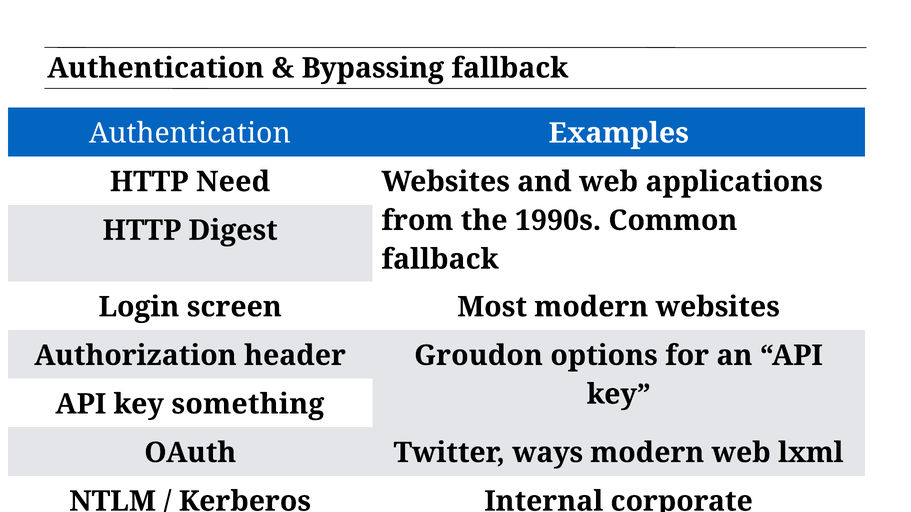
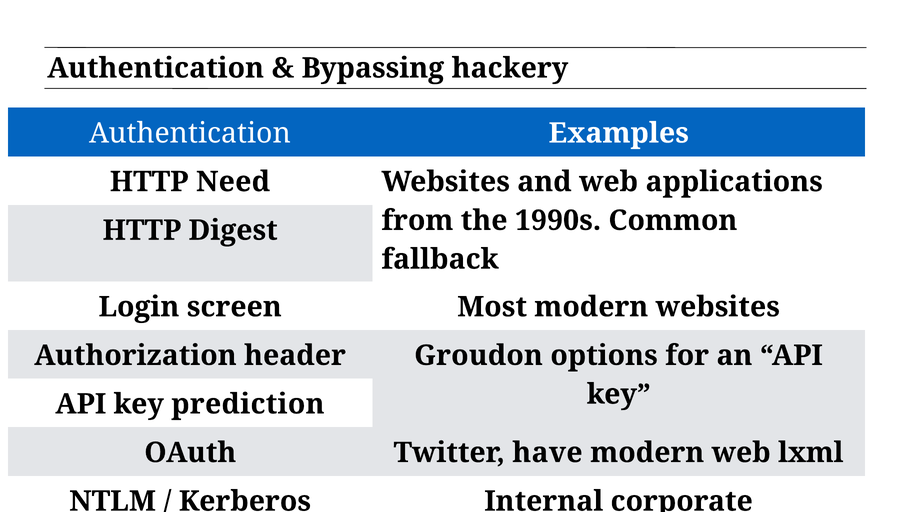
Bypassing fallback: fallback -> hackery (510, 68)
something: something -> prediction (248, 404)
ways: ways -> have (547, 452)
